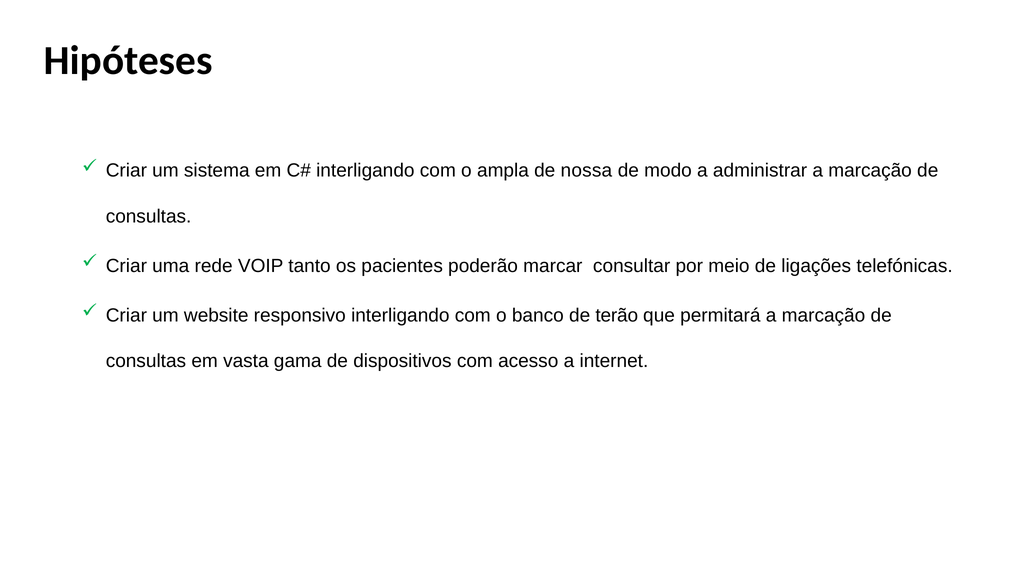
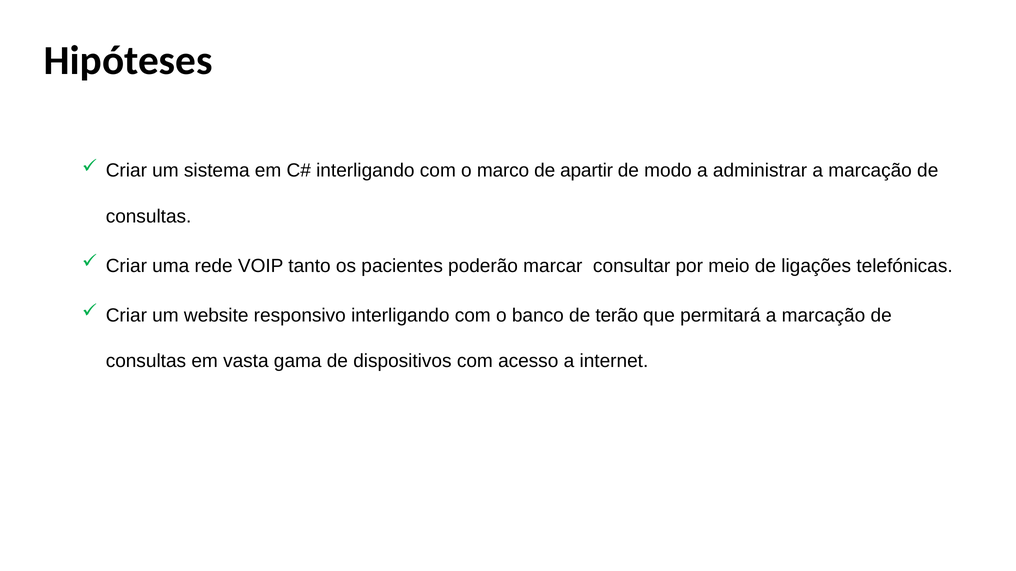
ampla: ampla -> marco (503, 171)
nossa: nossa -> apartir (587, 171)
